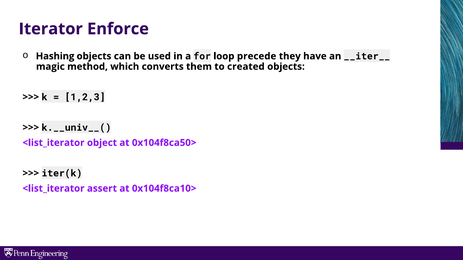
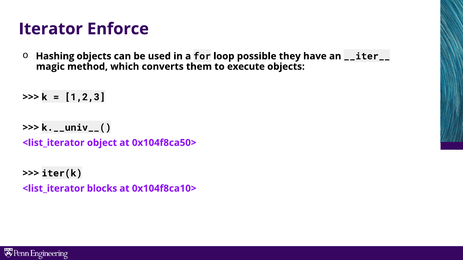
precede: precede -> possible (257, 56)
created: created -> execute (246, 67)
assert: assert -> blocks (102, 189)
